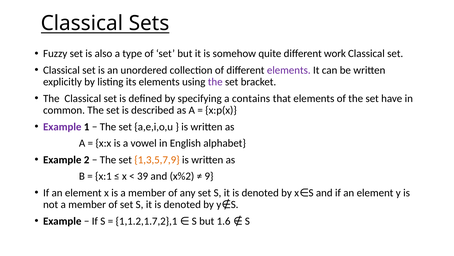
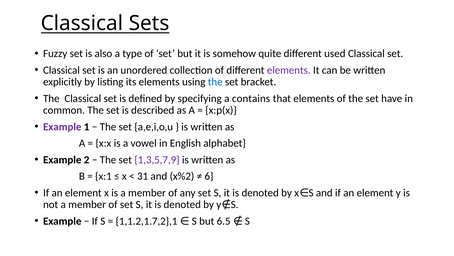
work: work -> used (335, 54)
the colour: purple -> blue (215, 82)
1,3,5,7,9 colour: orange -> purple (157, 159)
39: 39 -> 31 (143, 176)
9: 9 -> 6 (209, 176)
1.6: 1.6 -> 6.5 (224, 221)
